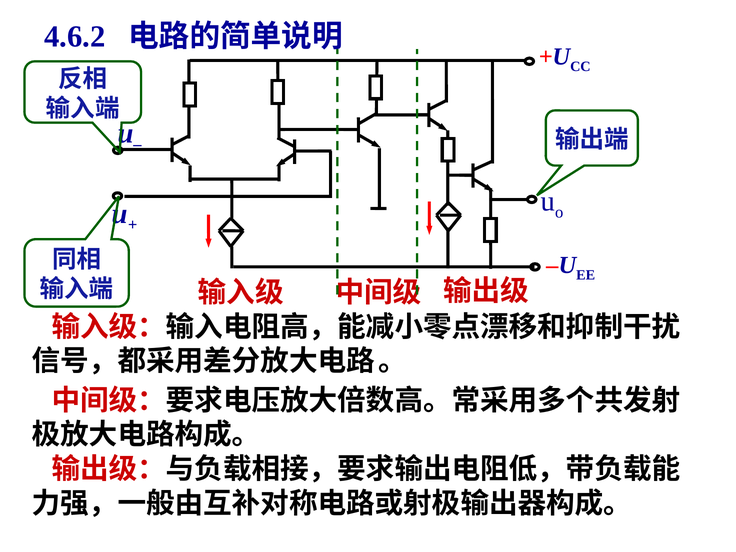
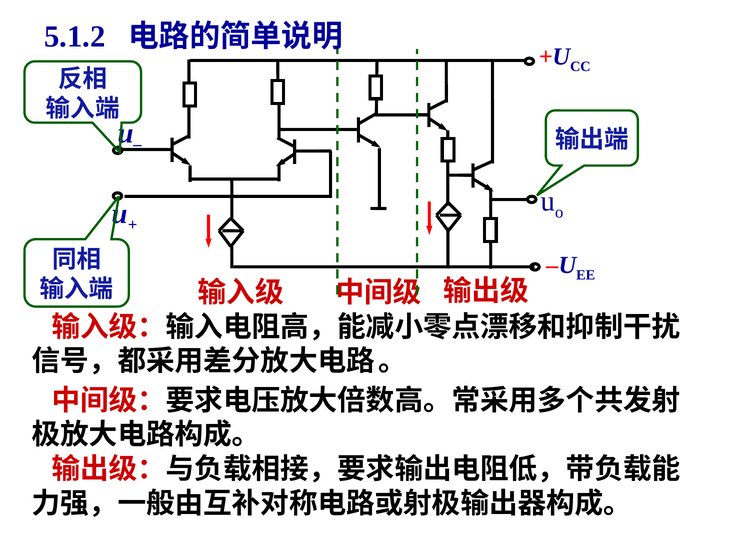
4.6.2: 4.6.2 -> 5.1.2 (75, 36)
